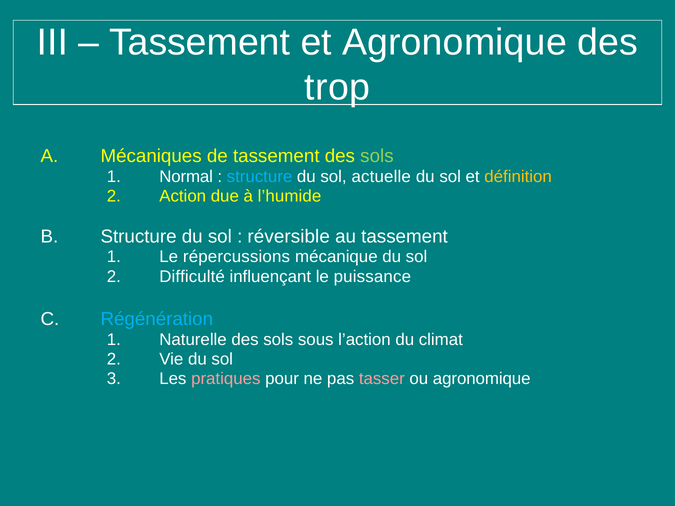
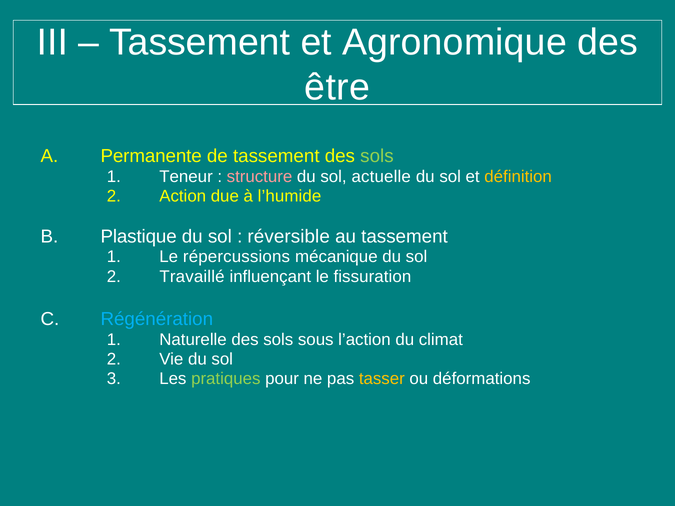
trop: trop -> être (337, 88)
Mécaniques: Mécaniques -> Permanente (151, 156)
Normal: Normal -> Teneur (186, 177)
structure colour: light blue -> pink (259, 177)
Structure: Structure -> Plastique (139, 236)
Difficulté: Difficulté -> Travaillé (192, 277)
puissance: puissance -> fissuration (372, 277)
pratiques colour: pink -> light green (226, 379)
tasser colour: pink -> yellow (382, 379)
ou agronomique: agronomique -> déformations (482, 379)
